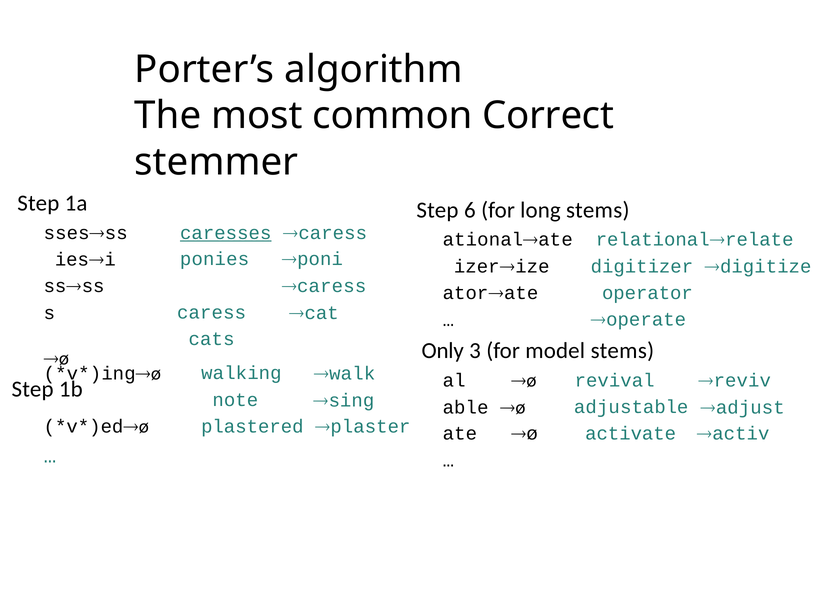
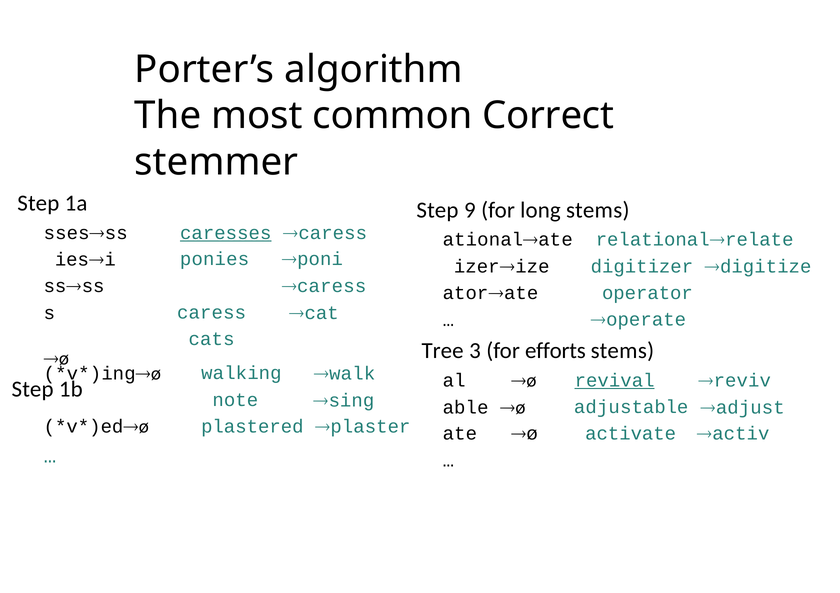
6: 6 -> 9 (470, 210)
Only: Only -> Tree (443, 351)
model: model -> efforts (555, 351)
revival underline: none -> present (615, 381)
